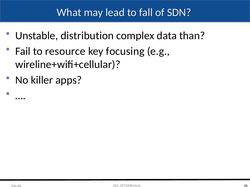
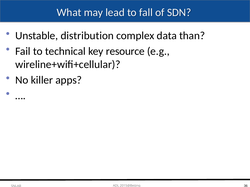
resource: resource -> technical (65, 51)
focusing: focusing -> resource (125, 51)
